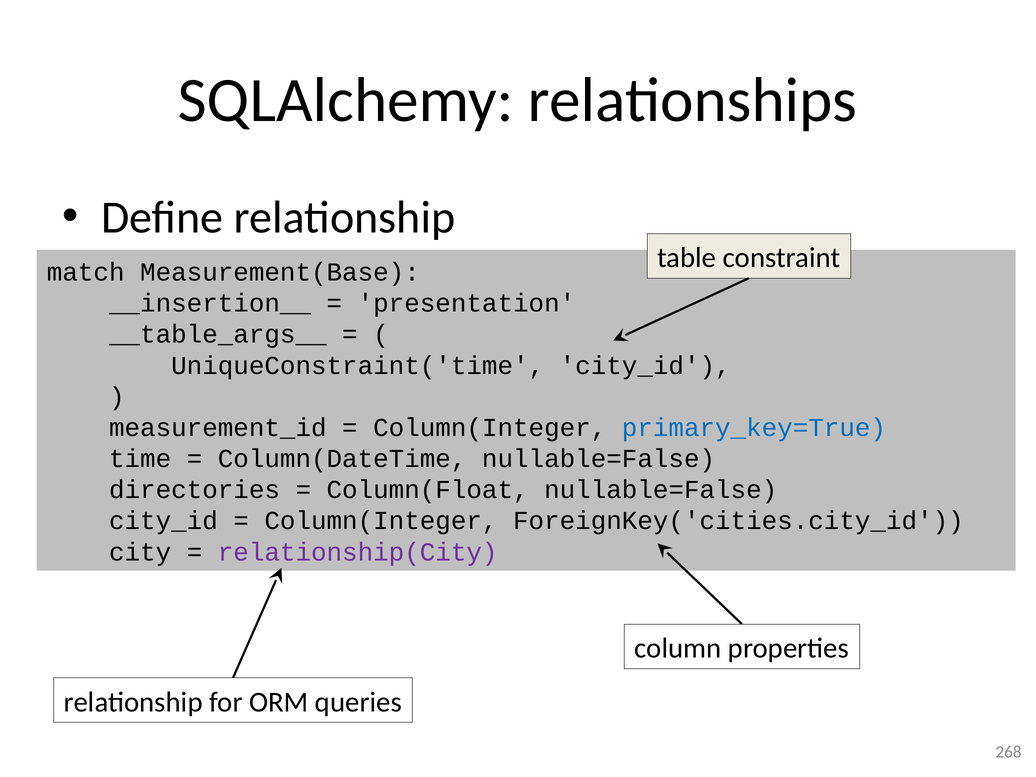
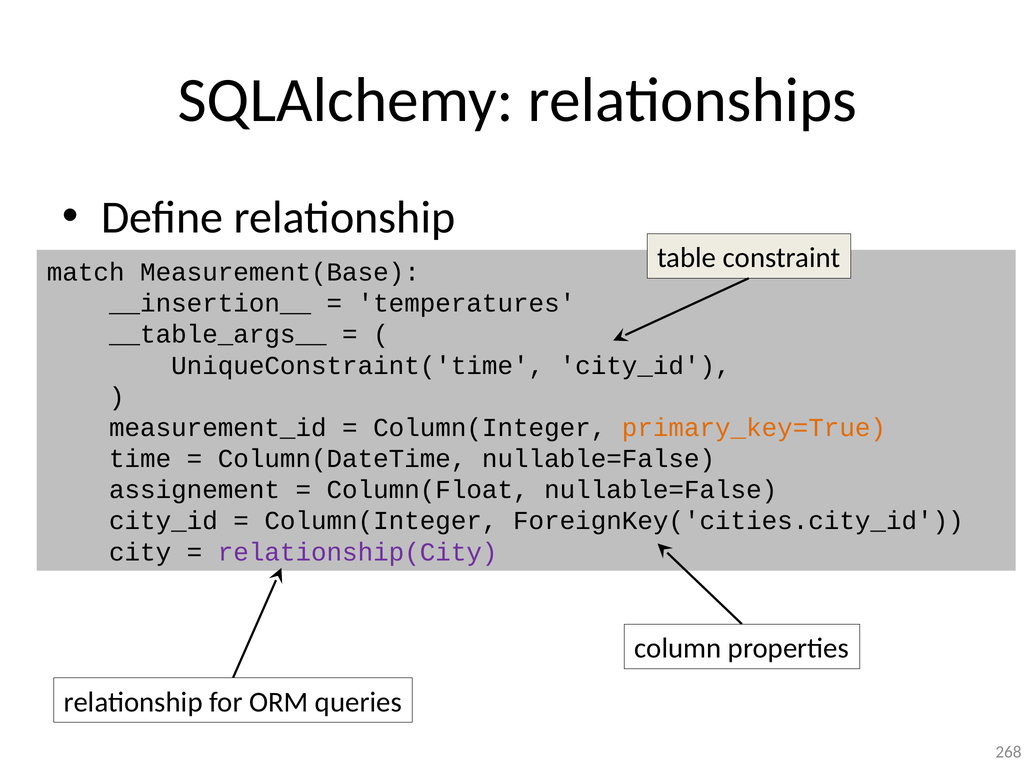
presentation: presentation -> temperatures (466, 303)
primary_key=True colour: blue -> orange (754, 428)
directories: directories -> assignement (194, 490)
